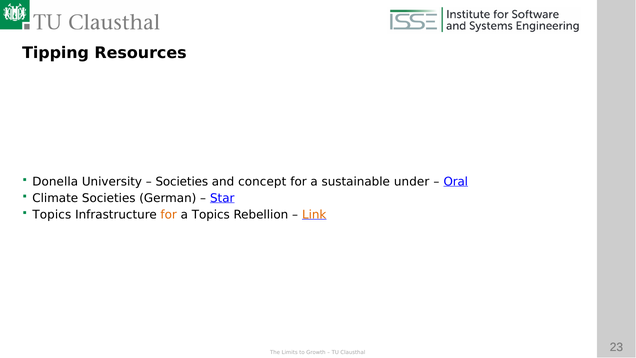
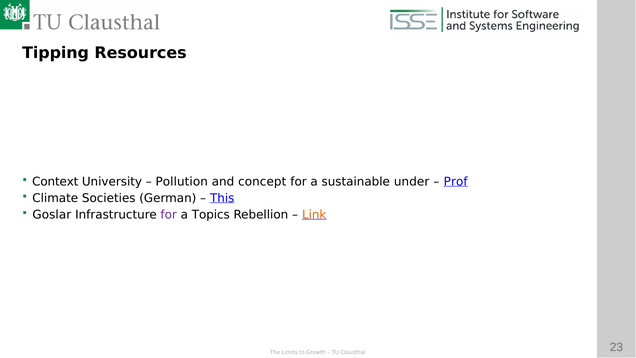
Donella: Donella -> Context (55, 181)
Societies: Societies -> Pollution (182, 181)
Oral: Oral -> Prof (456, 181)
Star: Star -> This (222, 198)
Topics: Topics -> Goslar (52, 215)
for colour: orange -> purple (169, 215)
